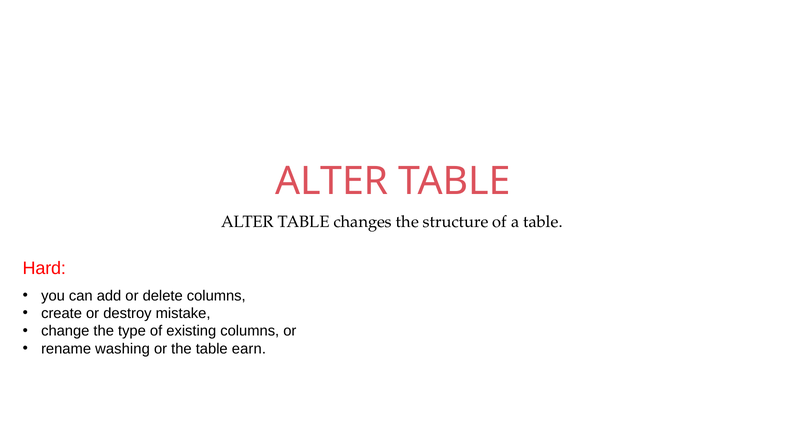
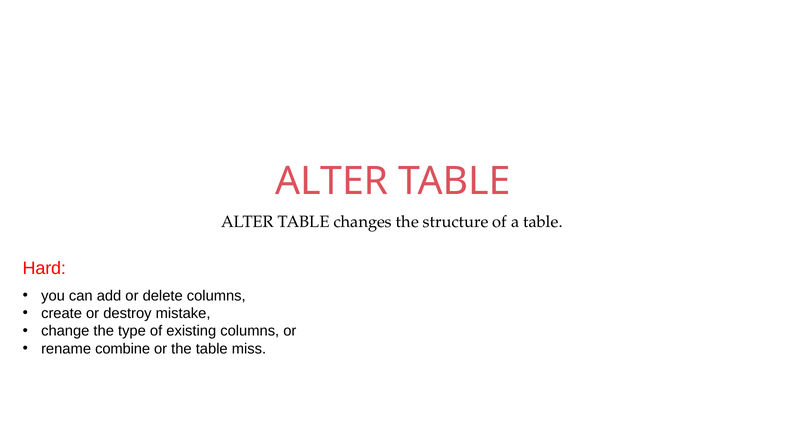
washing: washing -> combine (123, 349)
earn: earn -> miss (249, 349)
